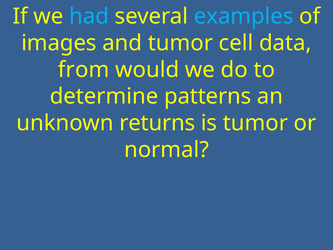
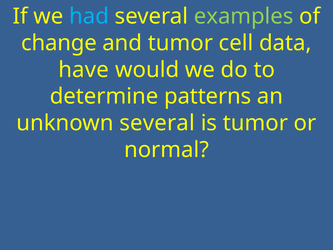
examples colour: light blue -> light green (244, 16)
images: images -> change (59, 43)
from: from -> have (84, 70)
unknown returns: returns -> several (157, 123)
